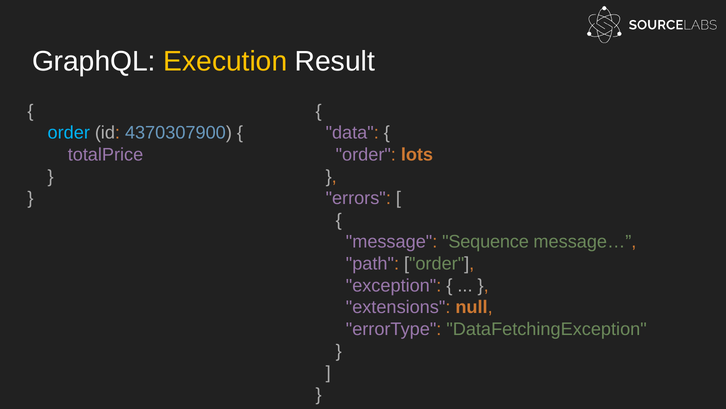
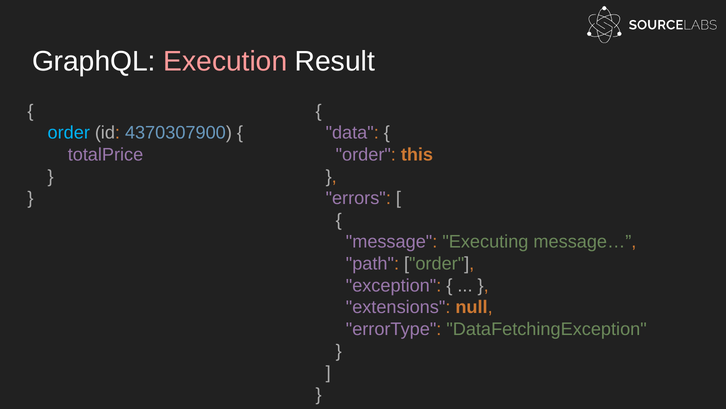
Execution colour: yellow -> pink (225, 62)
lots: lots -> this (417, 154)
Sequence: Sequence -> Executing (485, 242)
